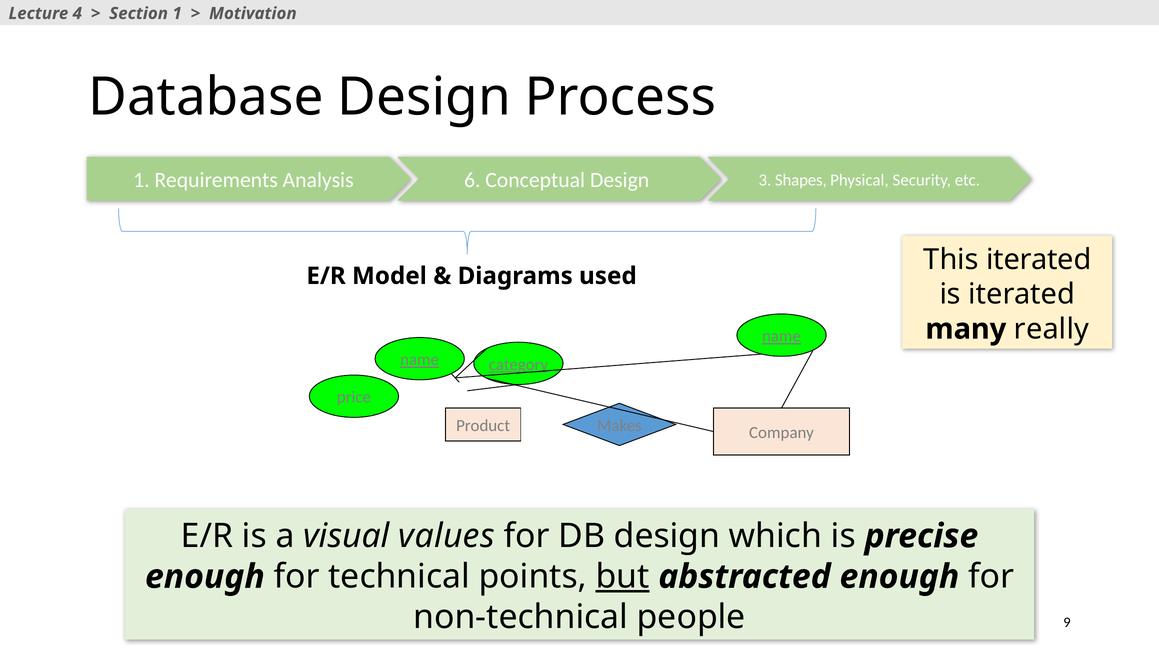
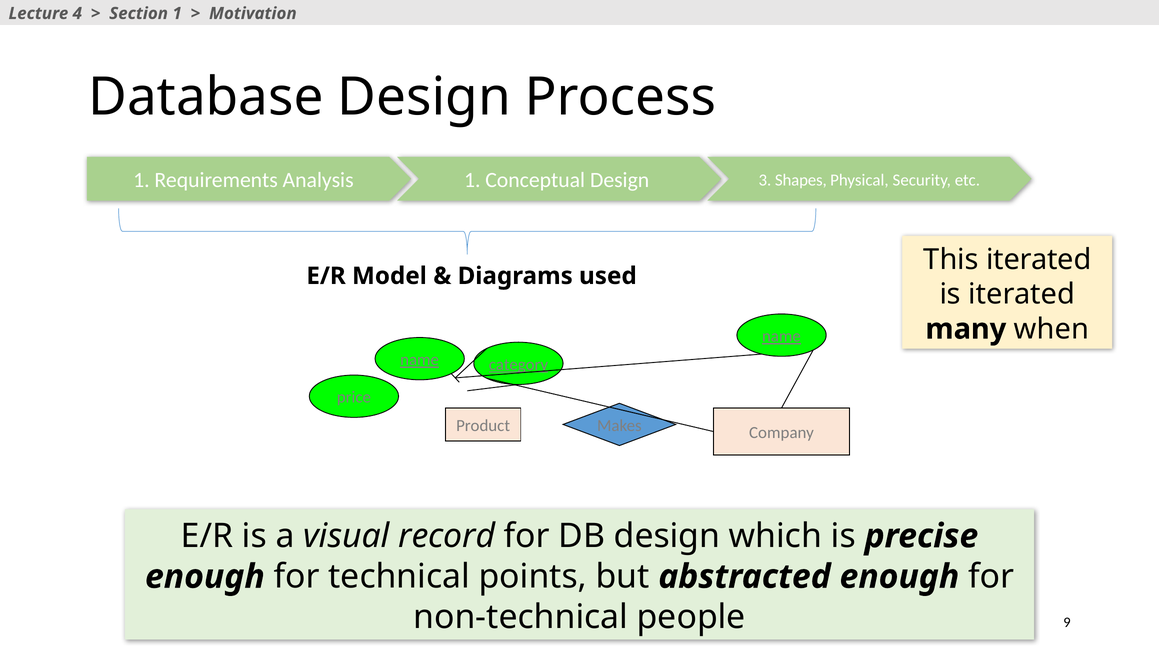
Analysis 6: 6 -> 1 (472, 180)
really: really -> when (1051, 329)
values: values -> record (447, 536)
but underline: present -> none (622, 577)
